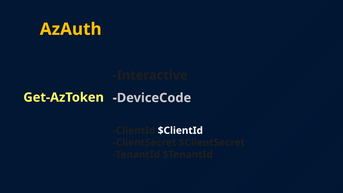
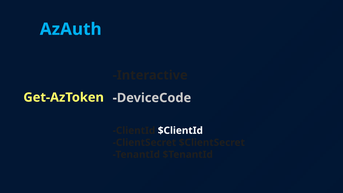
AzAuth colour: yellow -> light blue (71, 29)
